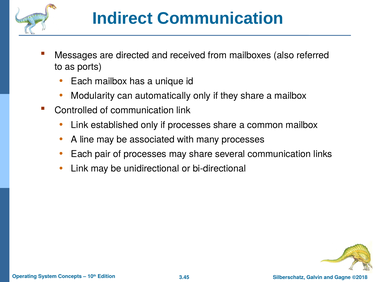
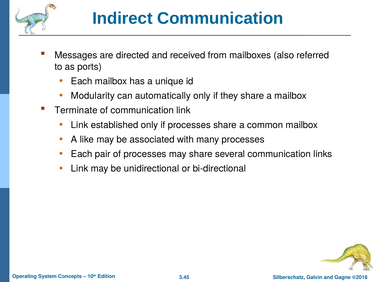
Controlled: Controlled -> Terminate (76, 110)
line: line -> like (87, 139)
